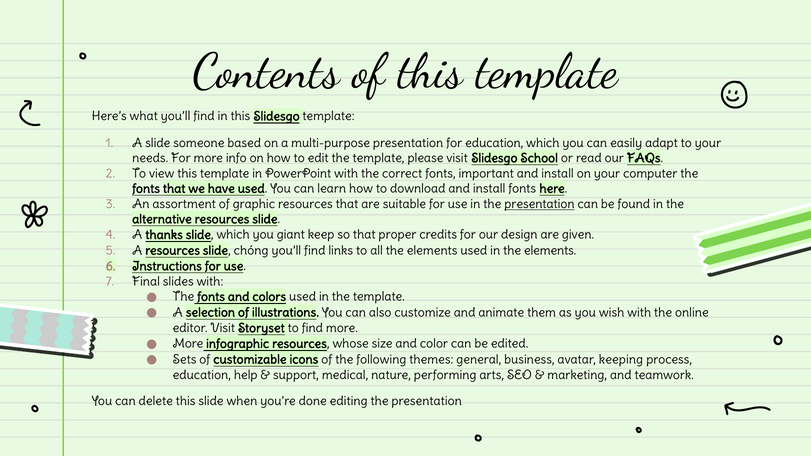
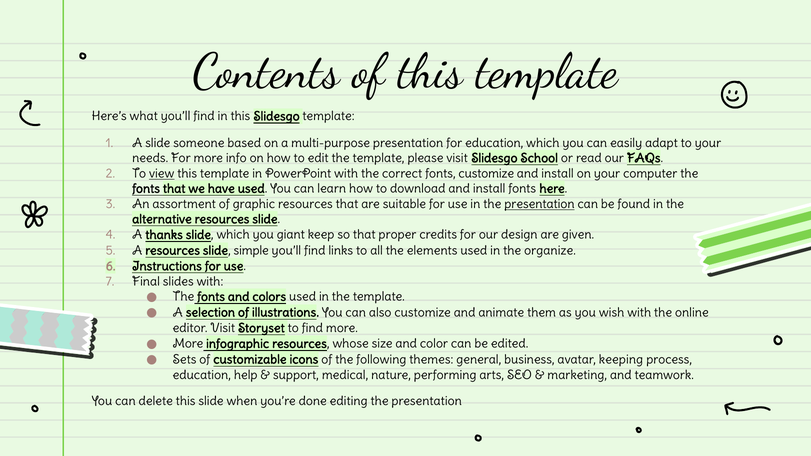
view underline: none -> present (162, 174)
fonts important: important -> customize (486, 174)
chóng: chóng -> simple (251, 251)
in the elements: elements -> organize (550, 251)
